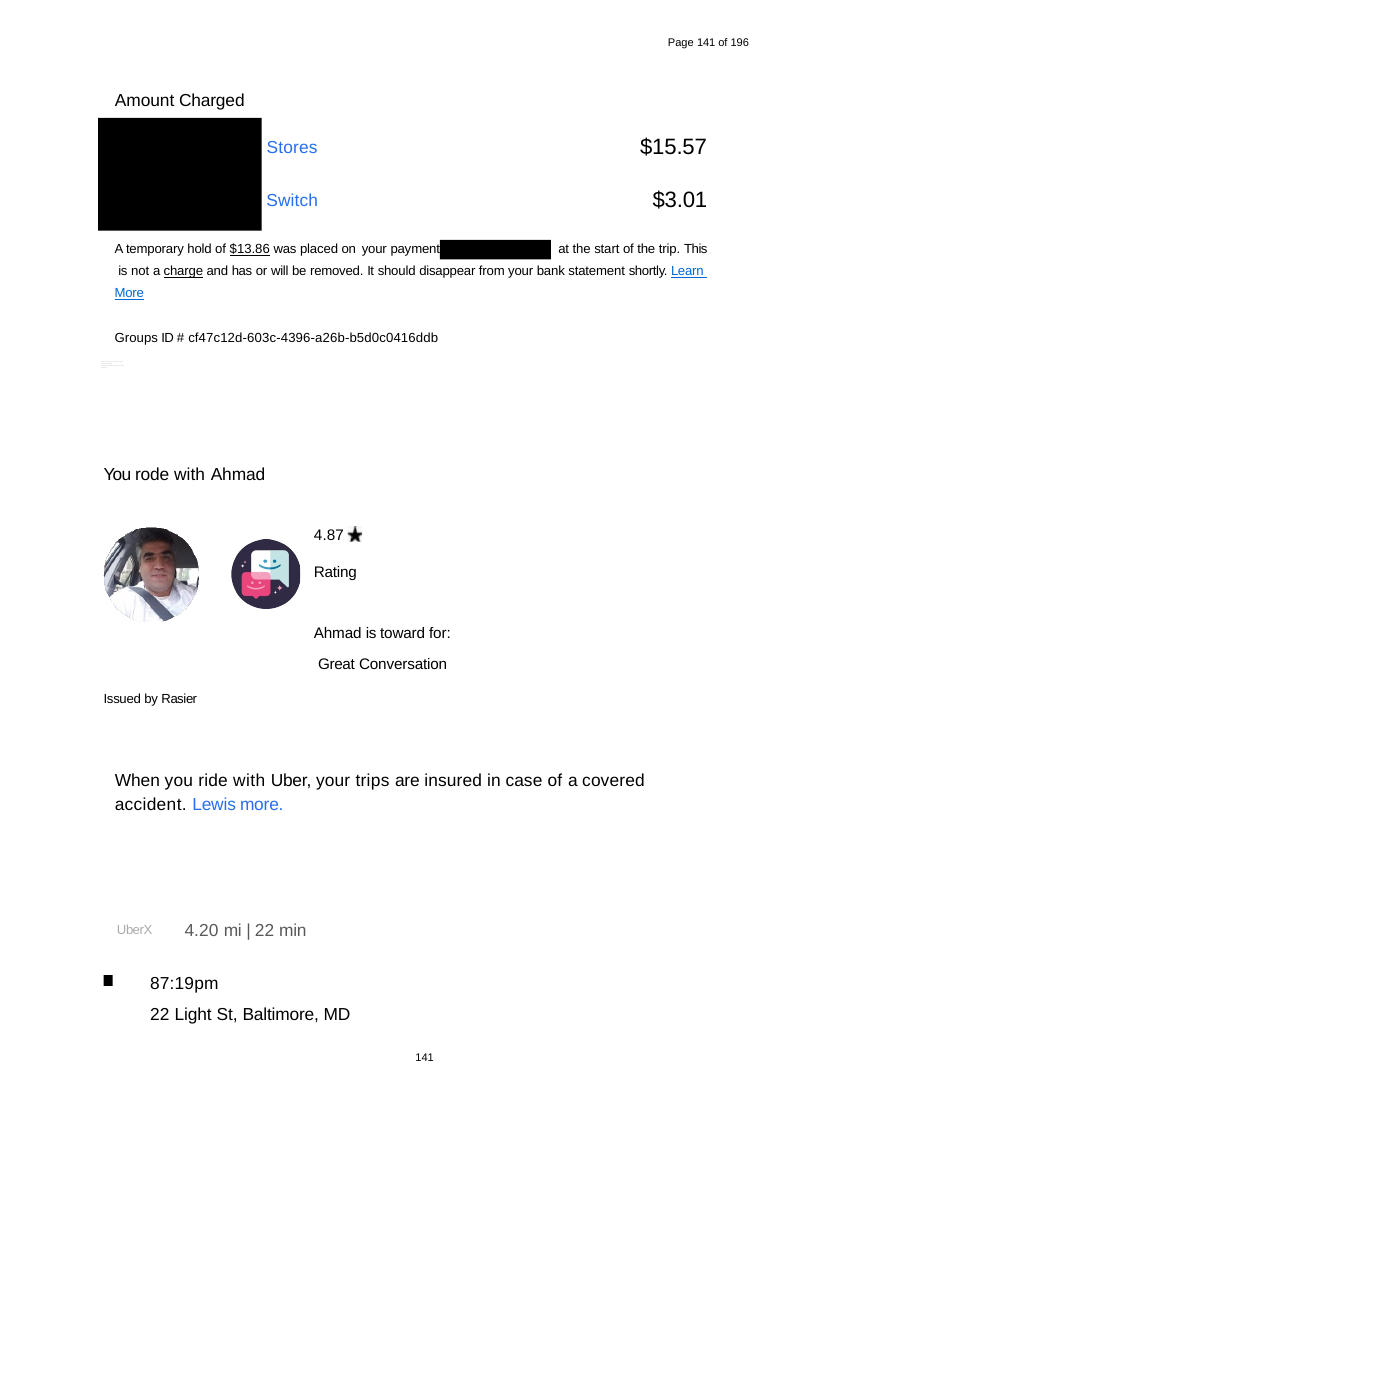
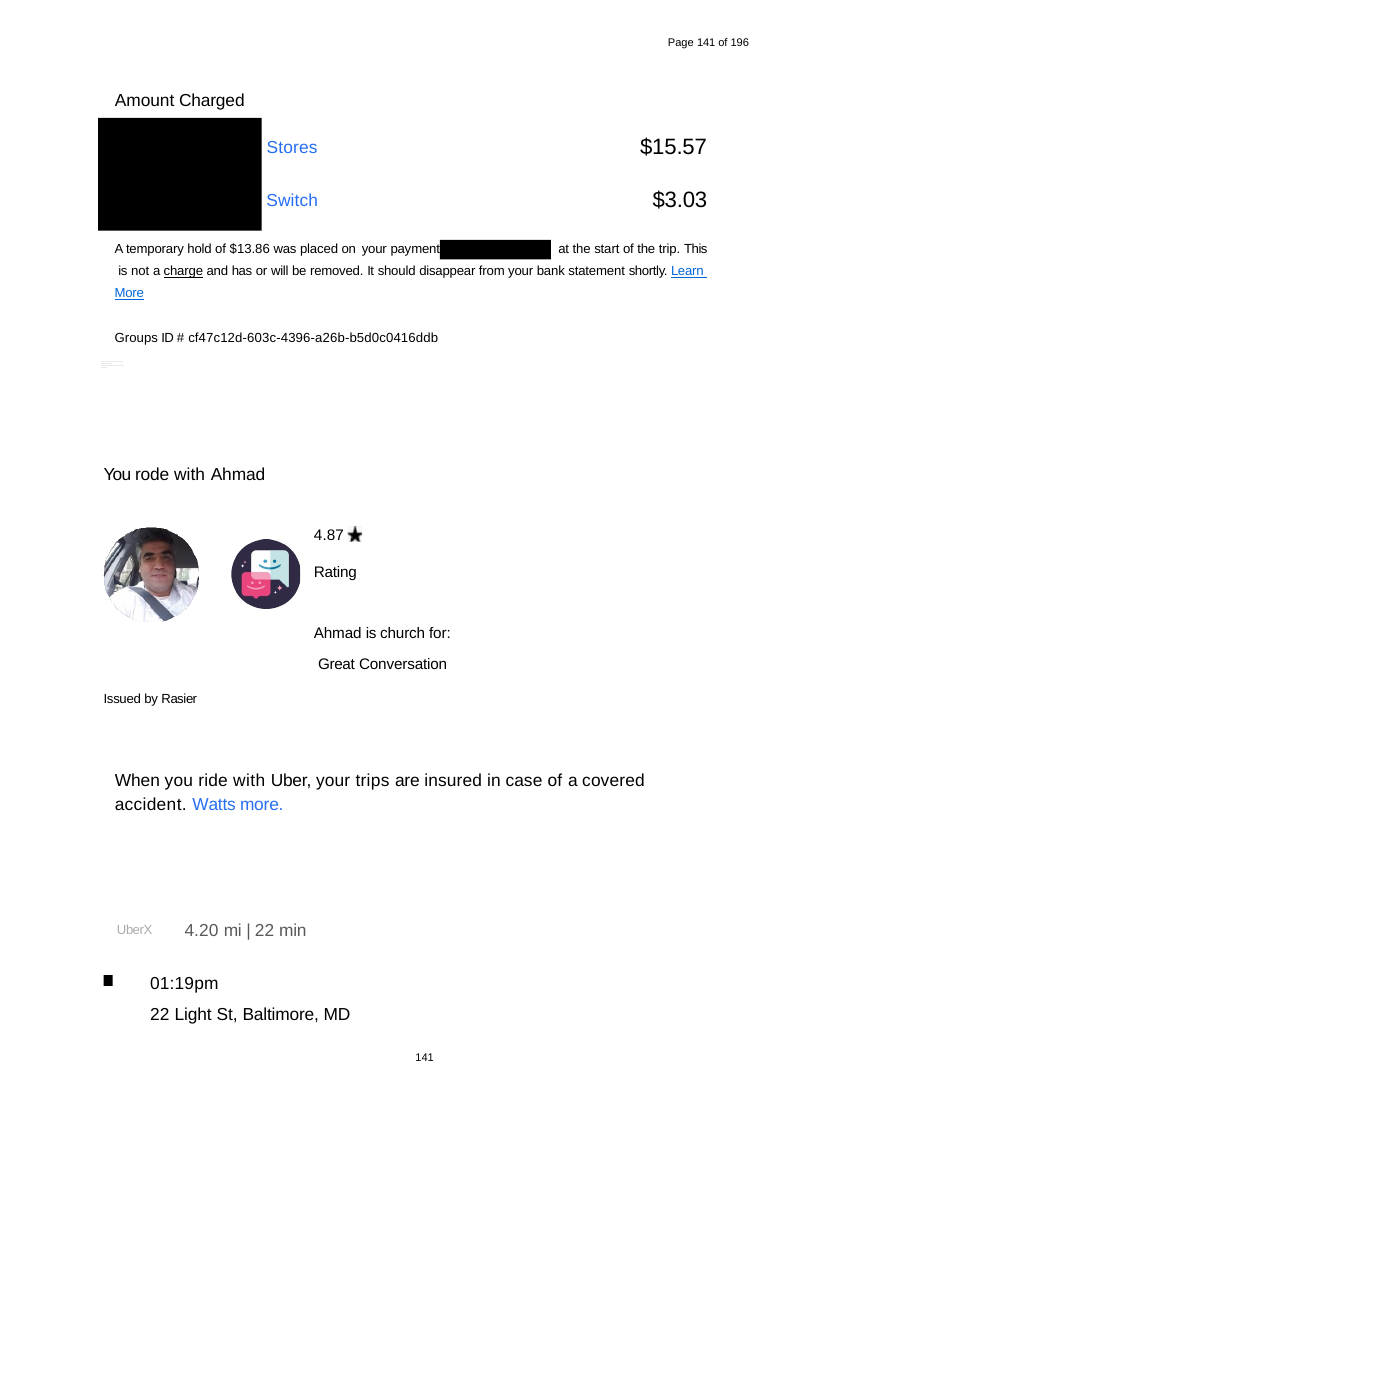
$3.01: $3.01 -> $3.03 (680, 200)
$13.86 underline: present -> none (250, 249)
toward: toward -> church (403, 633)
Lewis: Lewis -> Watts (214, 804)
87:19pm: 87:19pm -> 01:19pm (184, 983)
